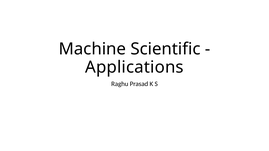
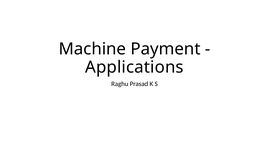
Scientific: Scientific -> Payment (165, 49)
